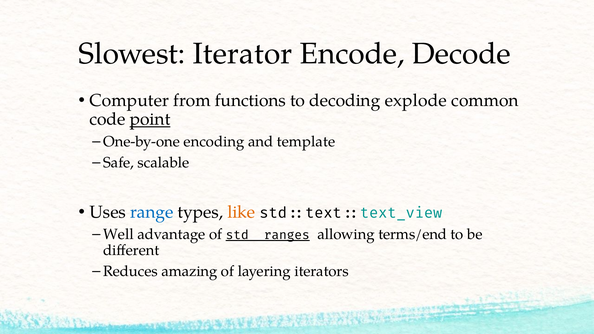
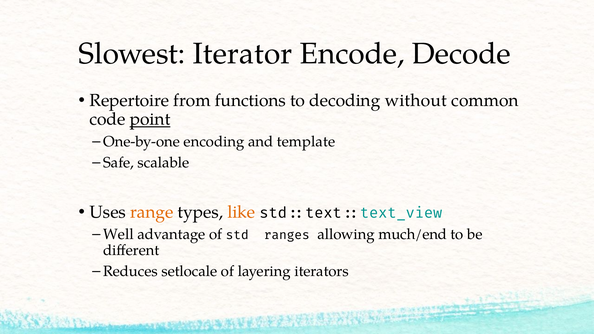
Computer: Computer -> Repertoire (129, 101)
explode: explode -> without (416, 101)
range colour: blue -> orange (152, 212)
std::ranges underline: present -> none (268, 235)
terms/end: terms/end -> much/end (413, 234)
amazing: amazing -> setlocale (189, 271)
